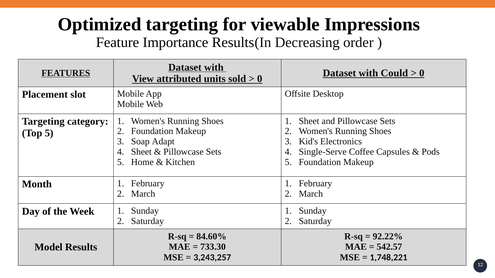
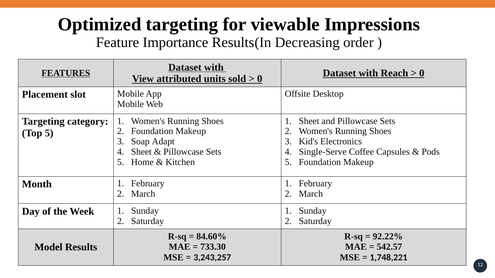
Could: Could -> Reach (394, 73)
